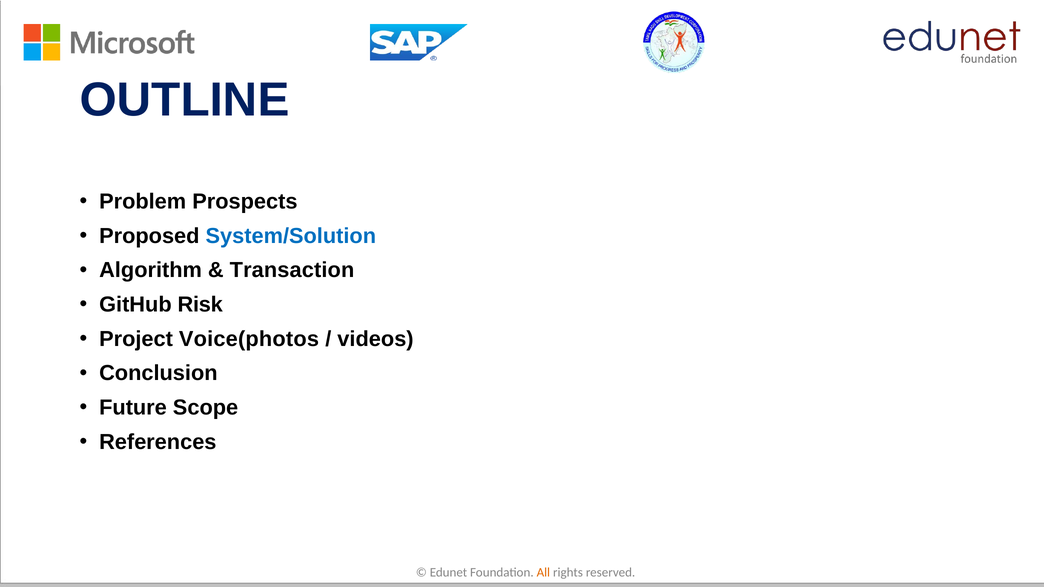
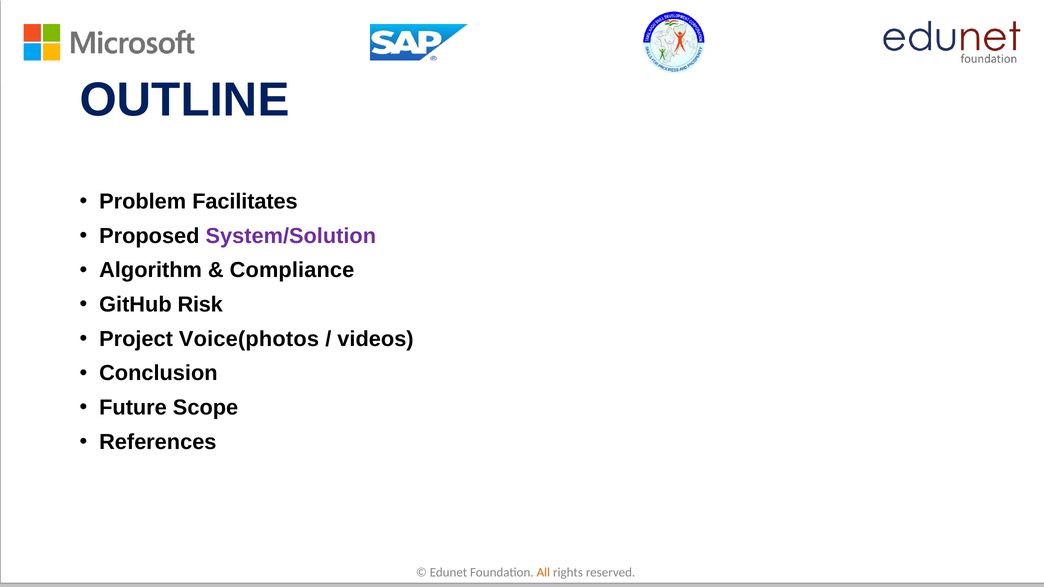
Prospects: Prospects -> Facilitates (245, 202)
System/Solution colour: blue -> purple (291, 236)
Transaction: Transaction -> Compliance (292, 270)
